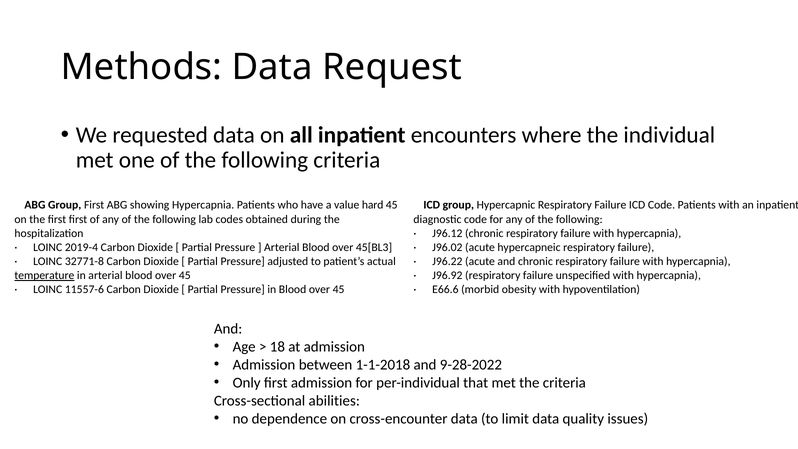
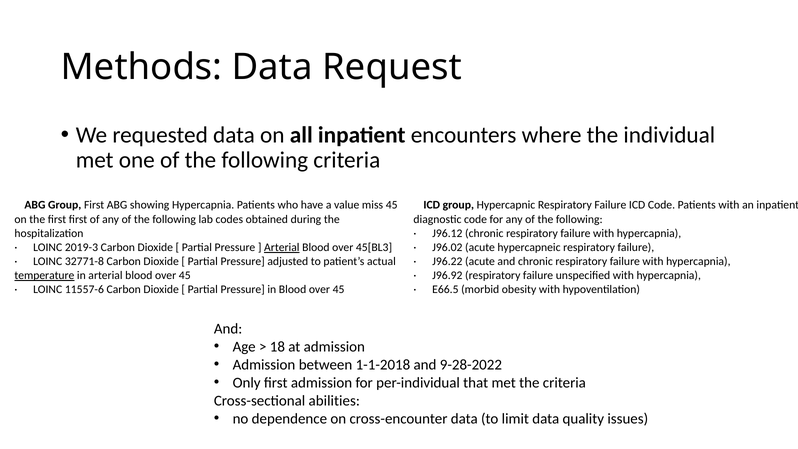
hard: hard -> miss (373, 205)
2019-4: 2019-4 -> 2019-3 (81, 247)
Arterial underline: none -> present (282, 247)
E66.6: E66.6 -> E66.5 (445, 289)
